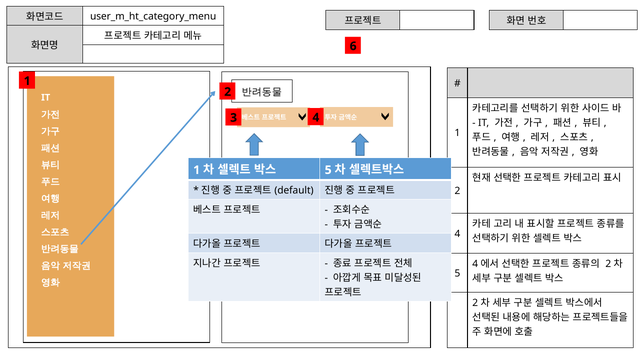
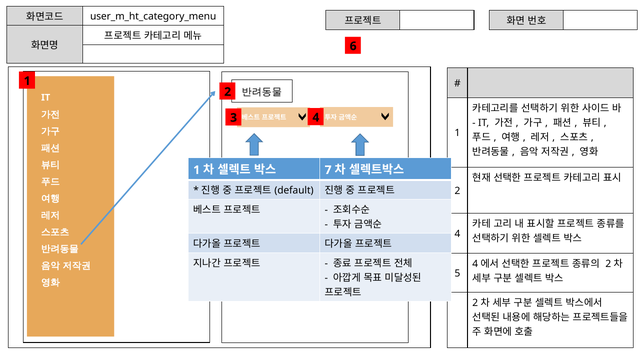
5: 5 -> 7 (328, 170)
